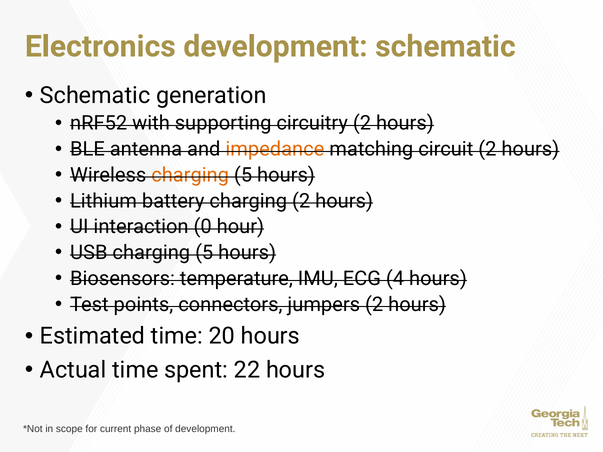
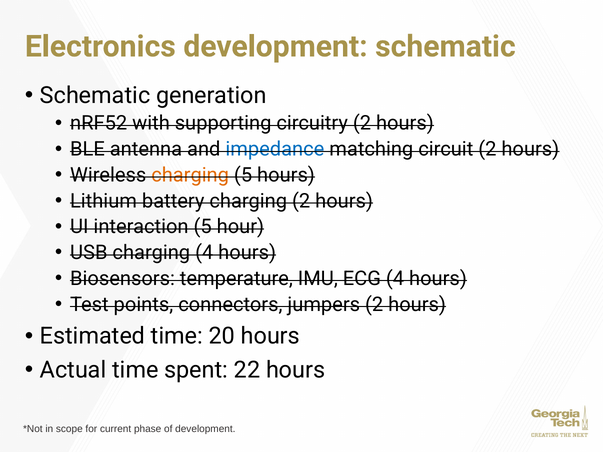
impedance colour: orange -> blue (275, 149)
interaction 0: 0 -> 5 (203, 227)
USB charging 5: 5 -> 4 (204, 253)
